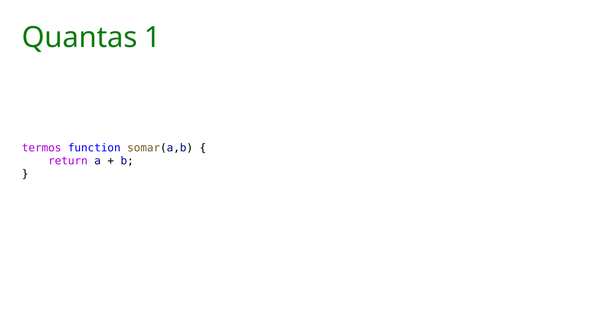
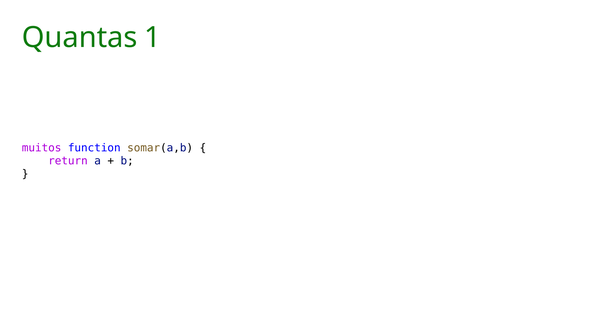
termos: termos -> muitos (42, 148)
